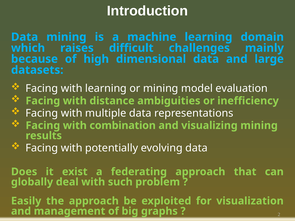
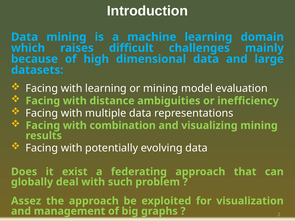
Easily: Easily -> Assez (26, 201)
